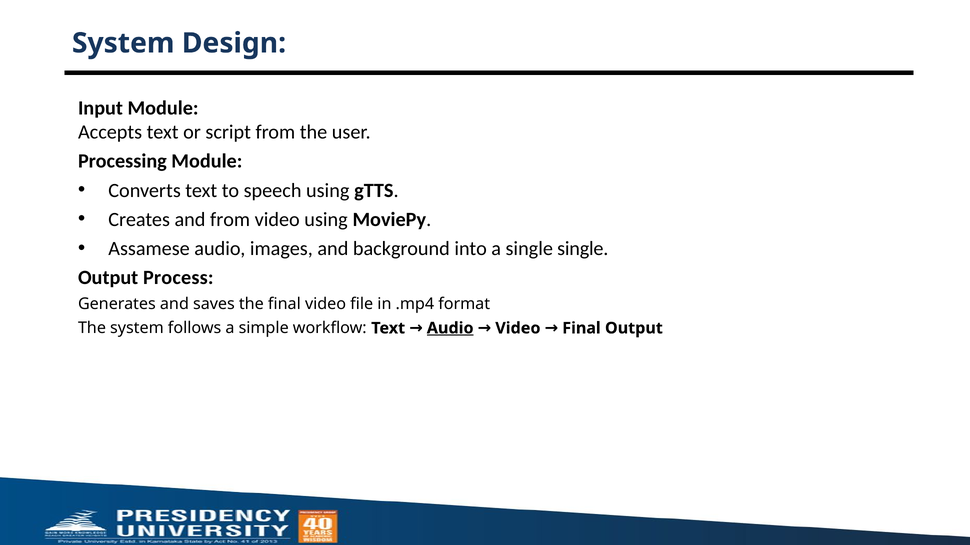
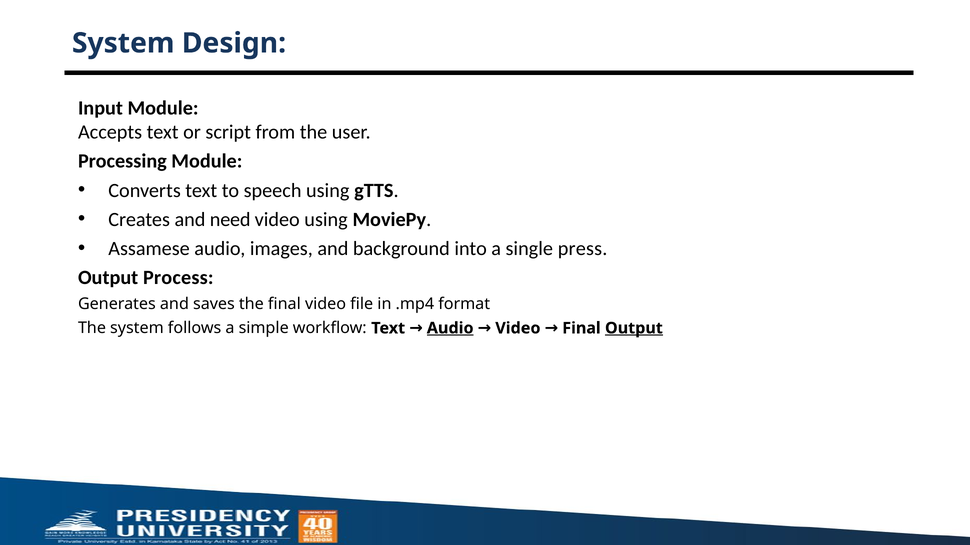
and from: from -> need (230, 220)
single single: single -> press (583, 249)
Output underline: none -> present (634, 328)
